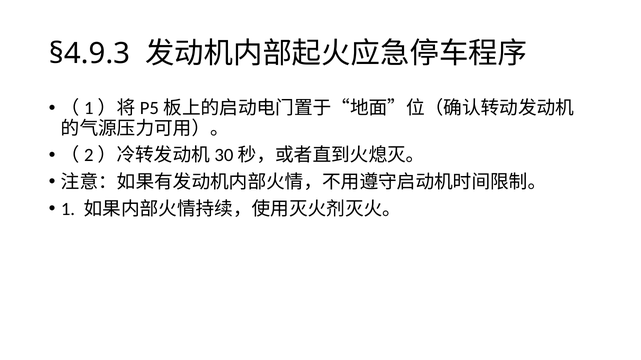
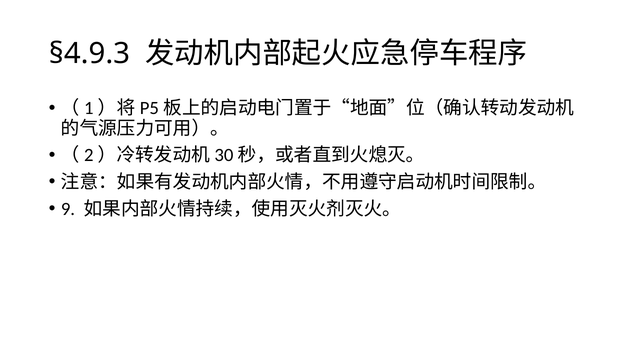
1: 1 -> 9 (68, 209)
